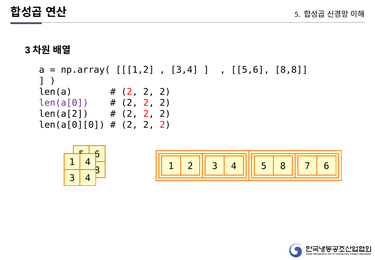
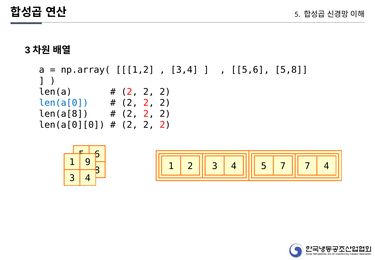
8,8: 8,8 -> 5,8 (291, 70)
len(a[0 colour: purple -> blue (64, 103)
len(a[2: len(a[2 -> len(a[8 (64, 114)
1 4: 4 -> 9 (88, 162)
5 8: 8 -> 7 (283, 166)
7 6: 6 -> 4 (326, 166)
